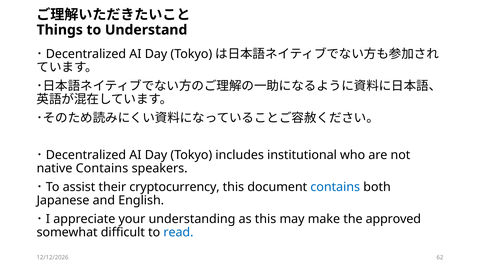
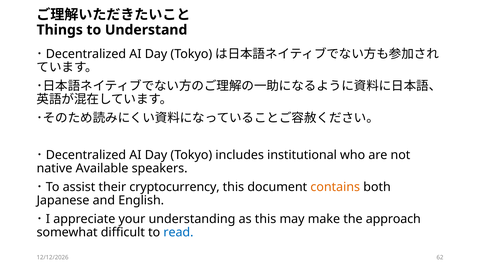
native Contains: Contains -> Available (102, 168)
contains colour: blue -> orange (335, 187)
approved: approved -> approach (393, 219)
